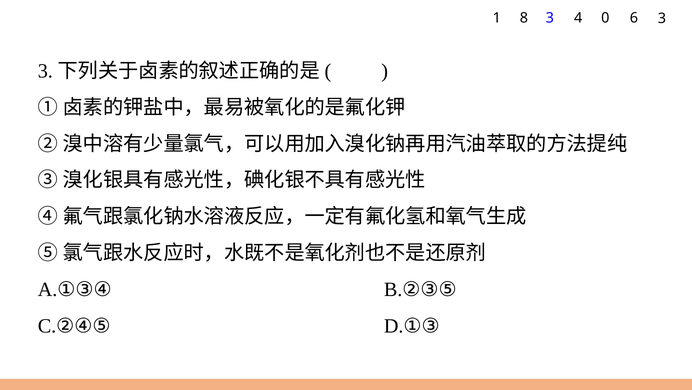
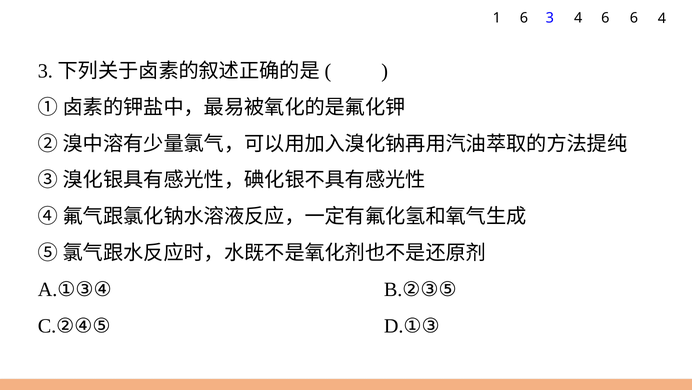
1 8: 8 -> 6 (524, 18)
4 0: 0 -> 6 (605, 18)
6 3: 3 -> 4 (662, 18)
